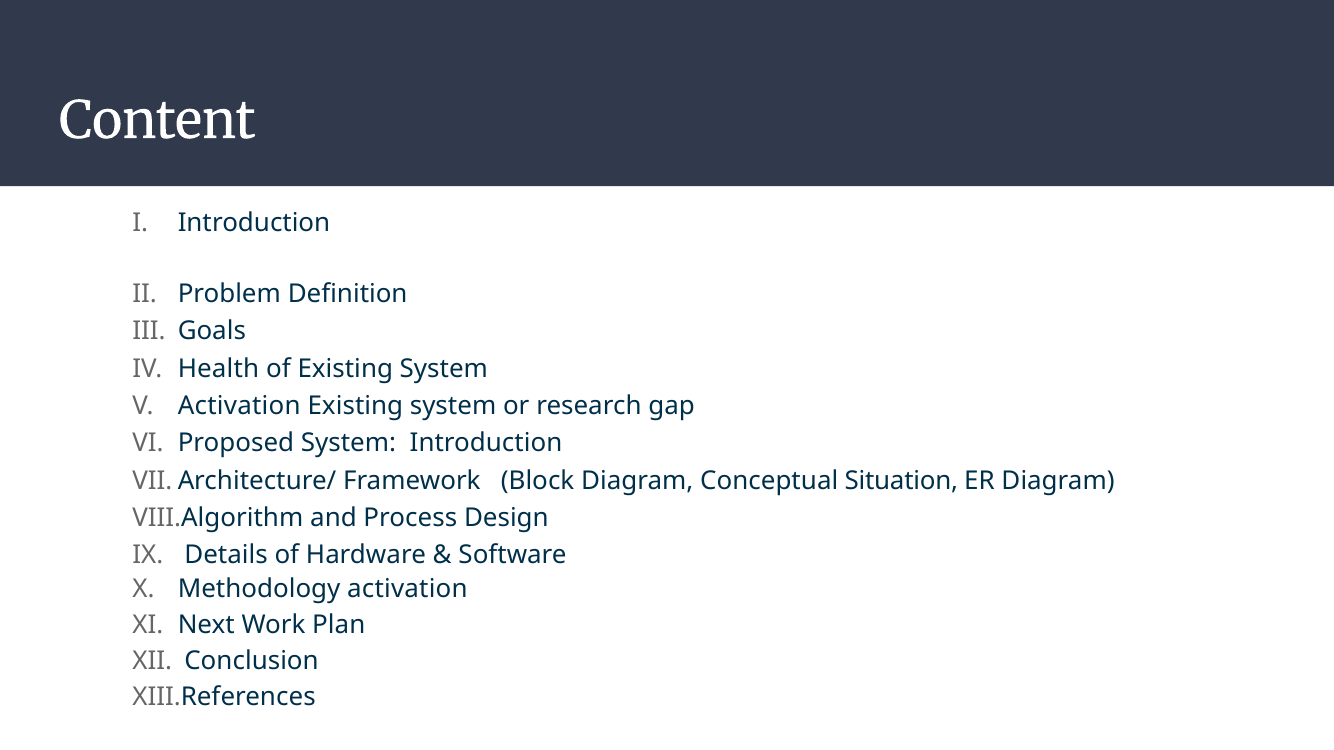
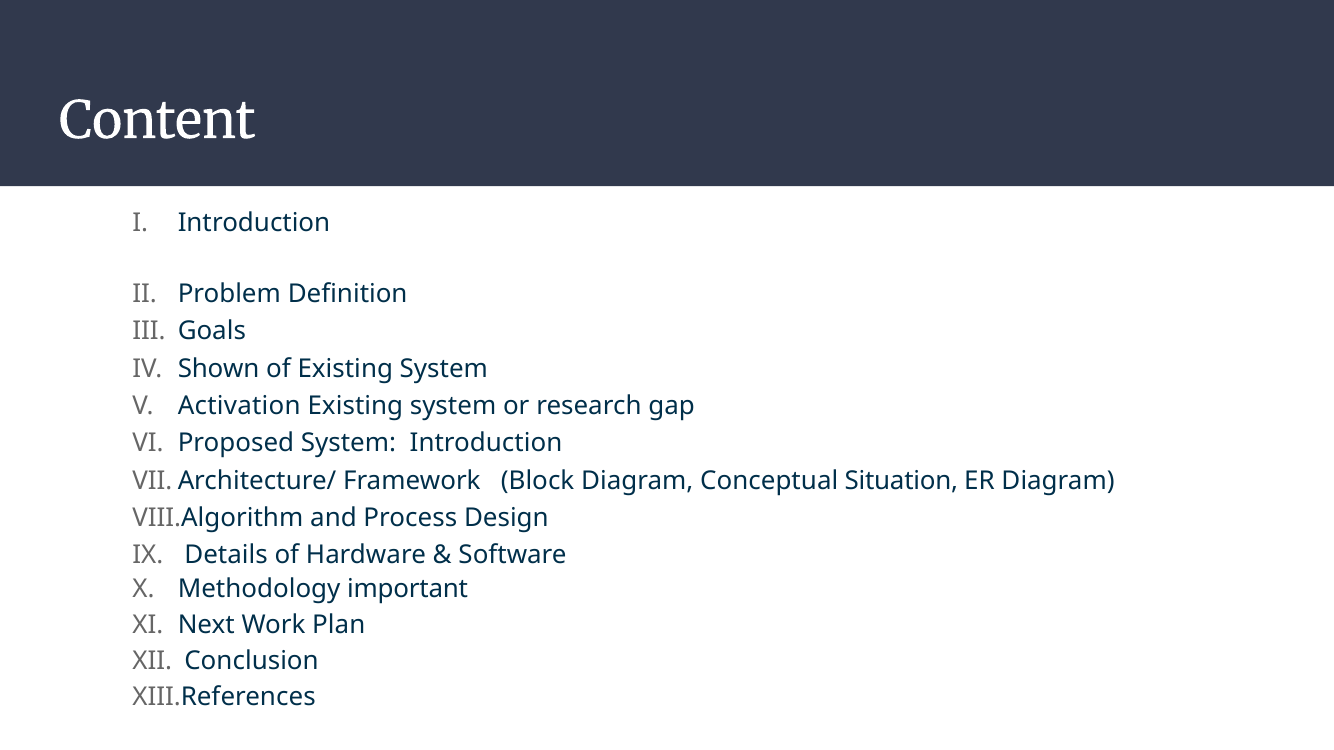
Health: Health -> Shown (219, 369)
Methodology activation: activation -> important (408, 590)
